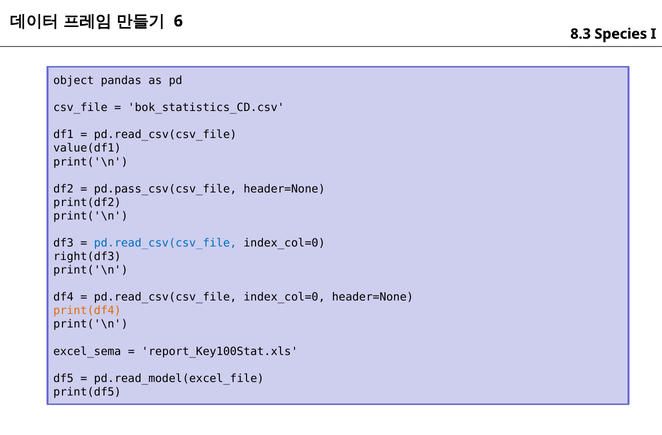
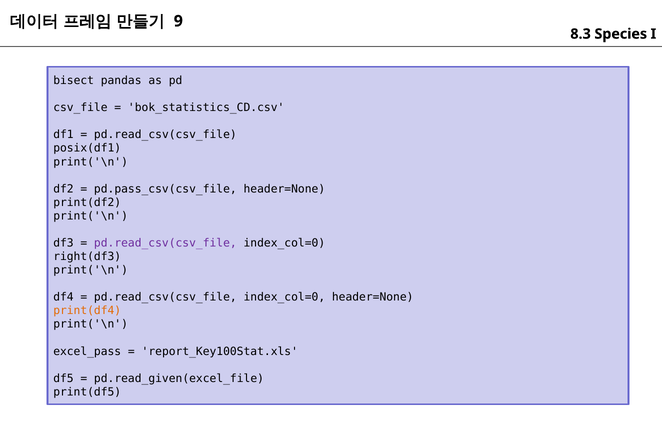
6: 6 -> 9 (178, 21)
object: object -> bisect (74, 81)
value(df1: value(df1 -> posix(df1 (87, 148)
pd.read_csv(csv_file colour: blue -> purple (165, 243)
excel_sema: excel_sema -> excel_pass (87, 351)
pd.read_model(excel_file: pd.read_model(excel_file -> pd.read_given(excel_file (179, 378)
